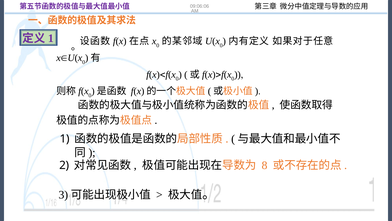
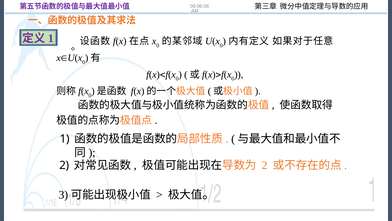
8: 8 -> 2 (265, 165)
